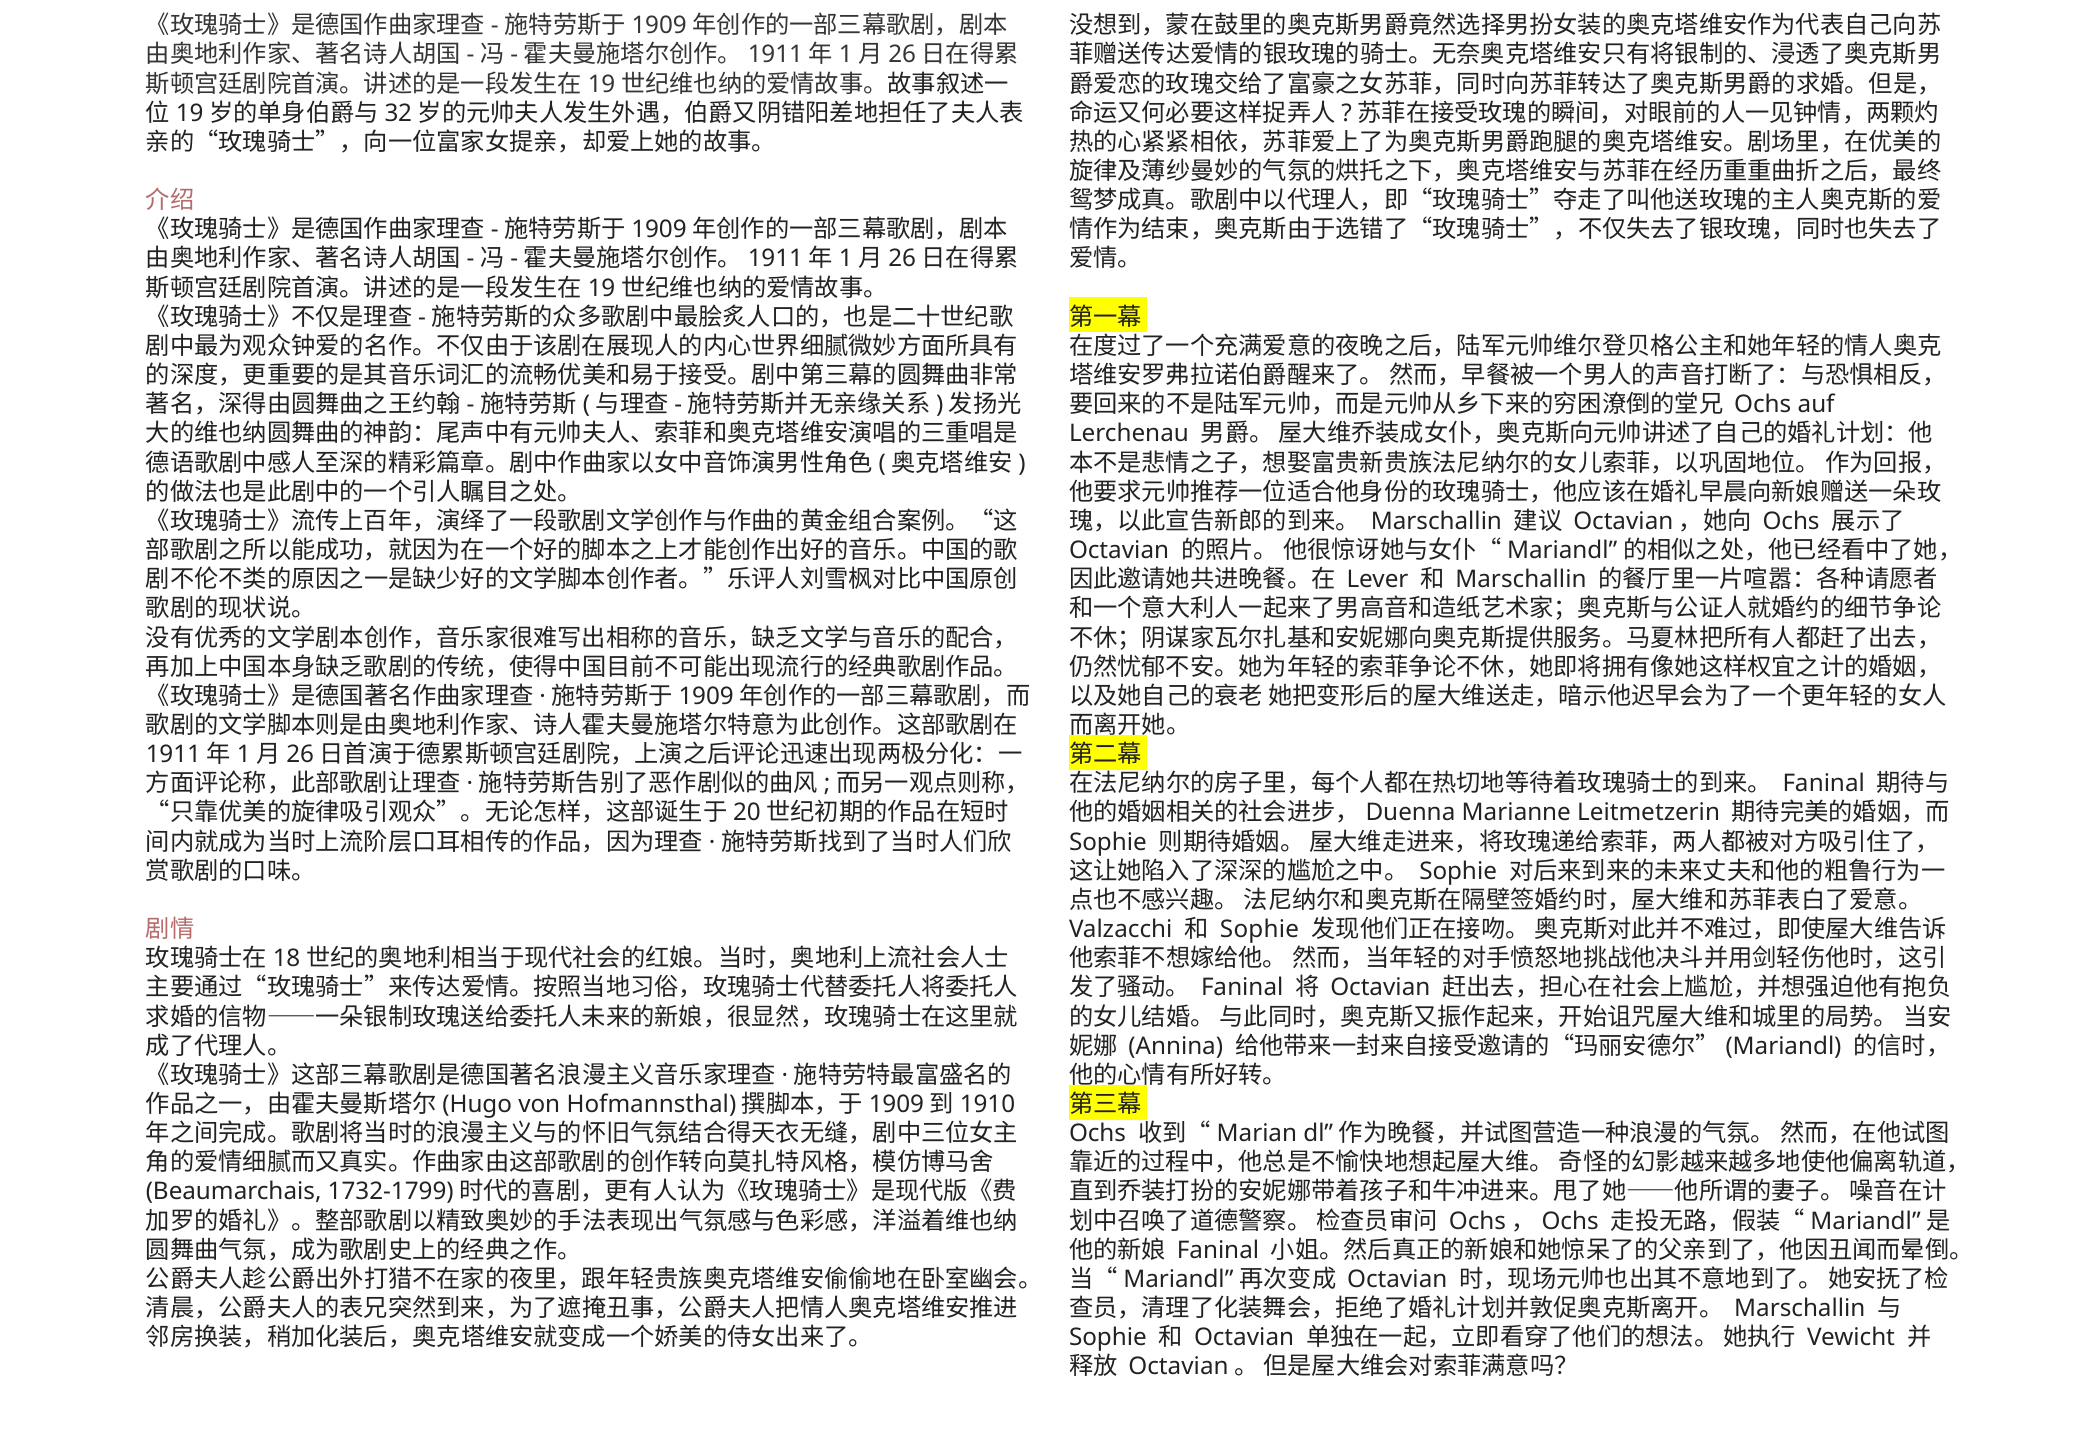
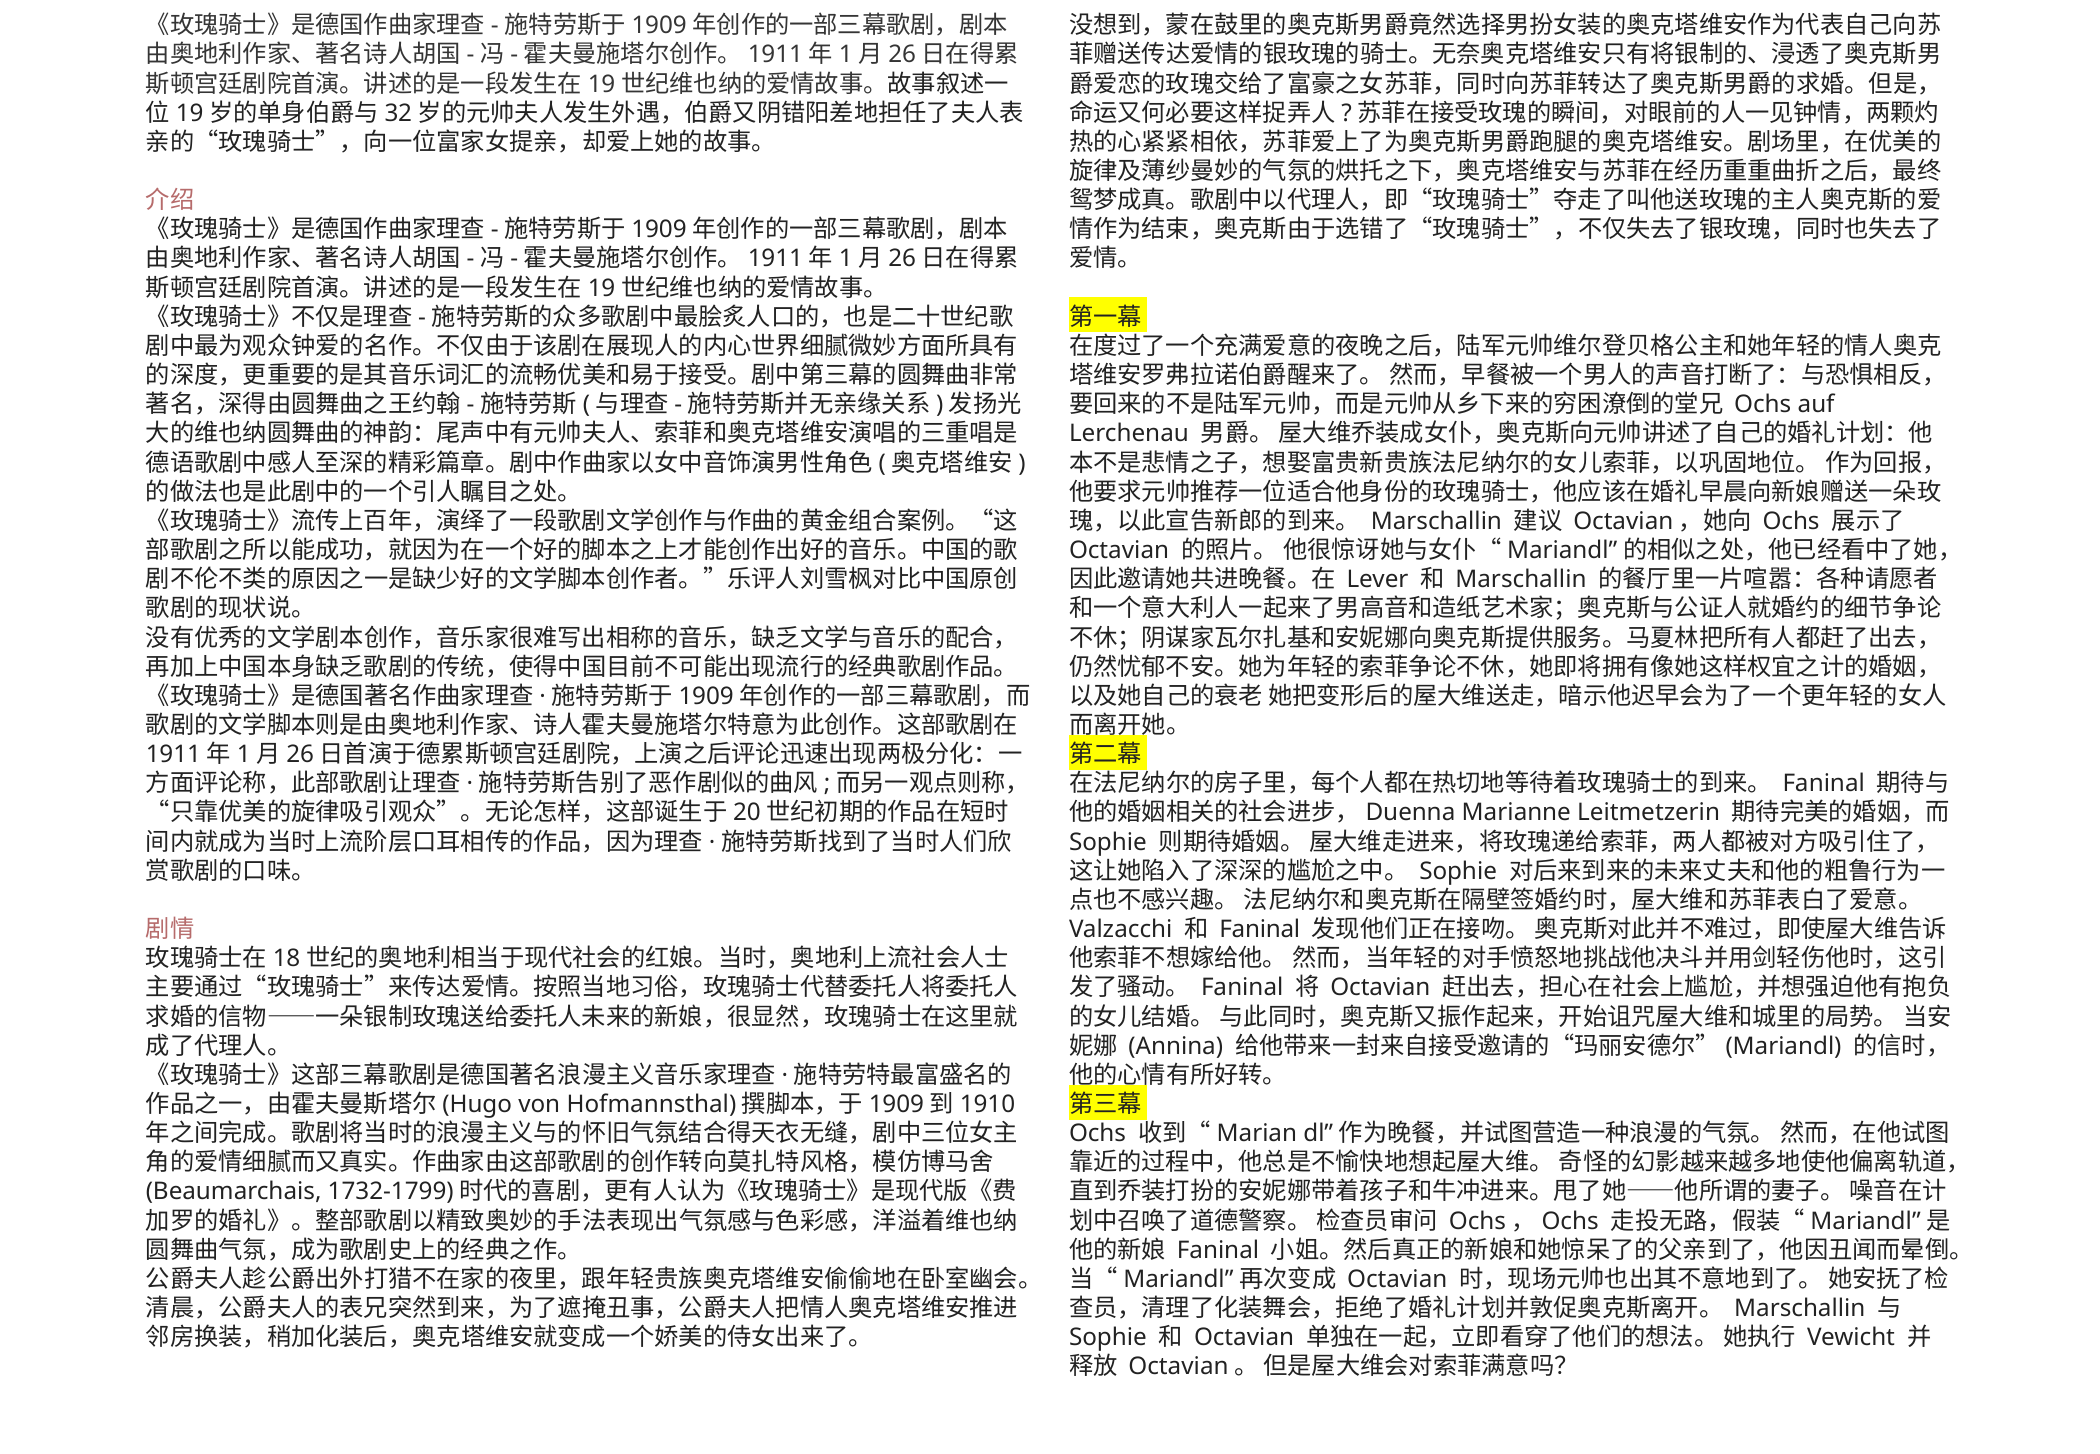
Sophie: Sophie -> Faninal (1260, 929)
